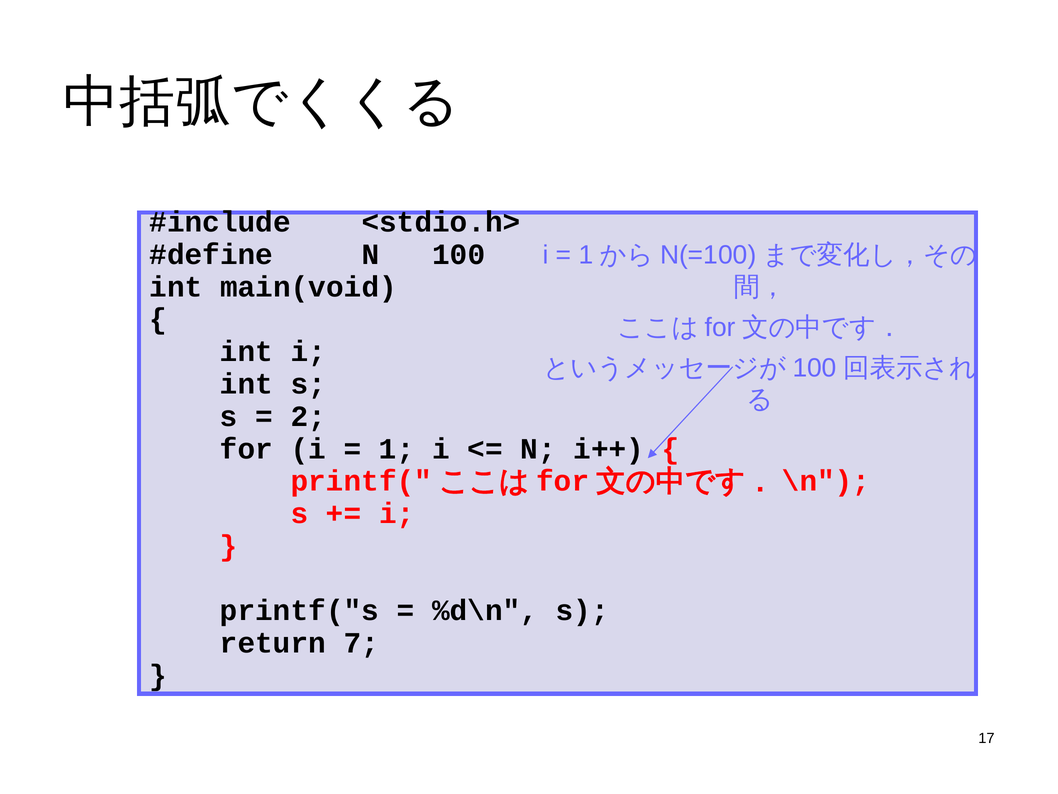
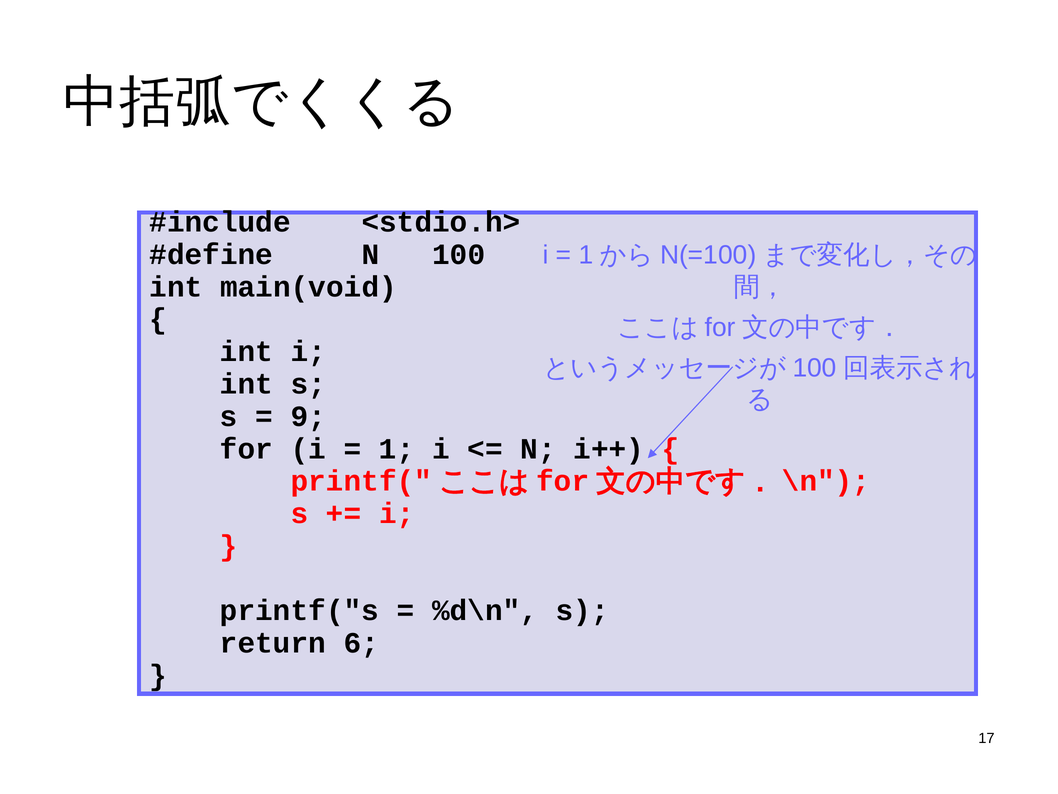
2: 2 -> 9 (308, 416)
7: 7 -> 6 (361, 643)
